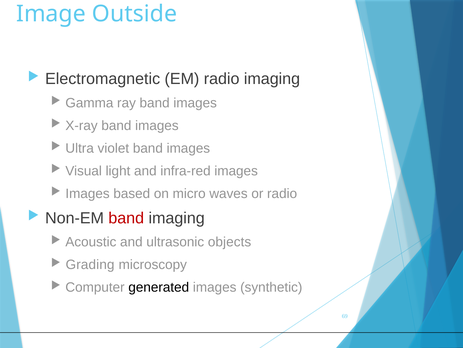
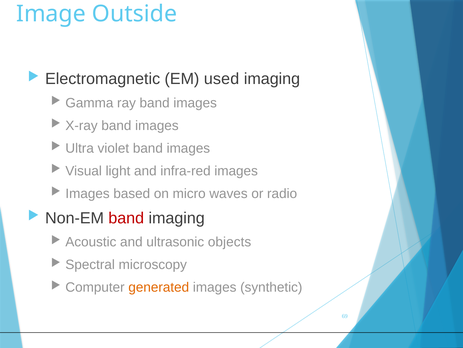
EM radio: radio -> used (222, 79)
Grading: Grading -> Spectral (90, 264)
generated colour: black -> orange (159, 287)
